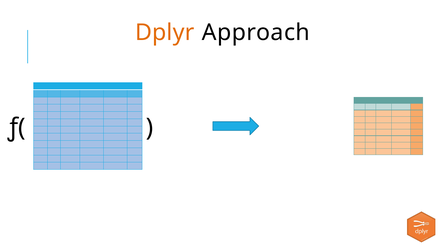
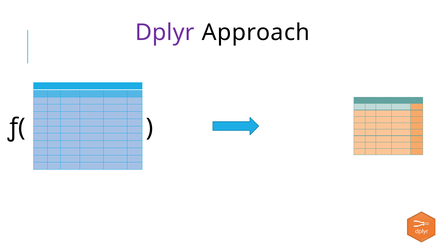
Dplyr colour: orange -> purple (165, 33)
